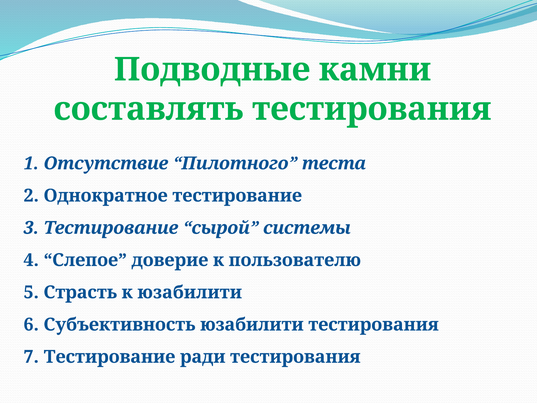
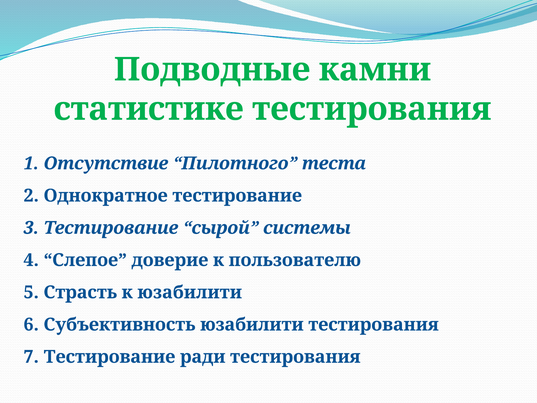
составлять: составлять -> статистике (149, 109)
